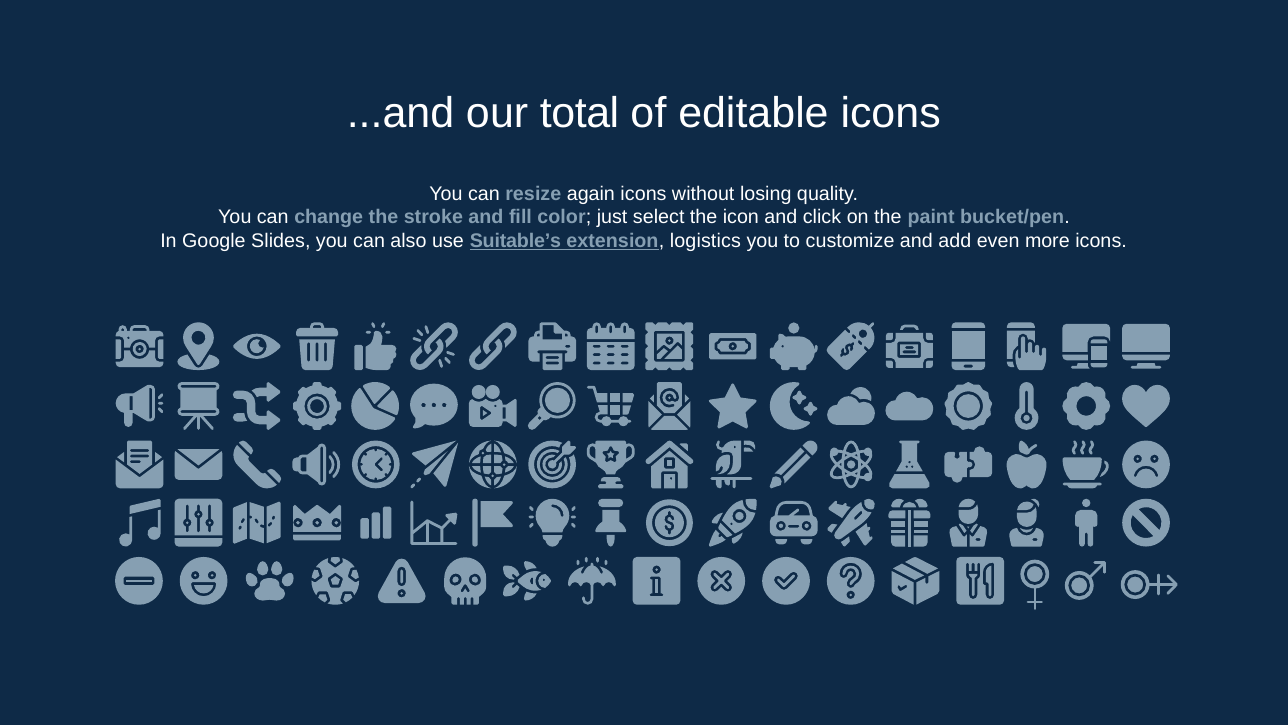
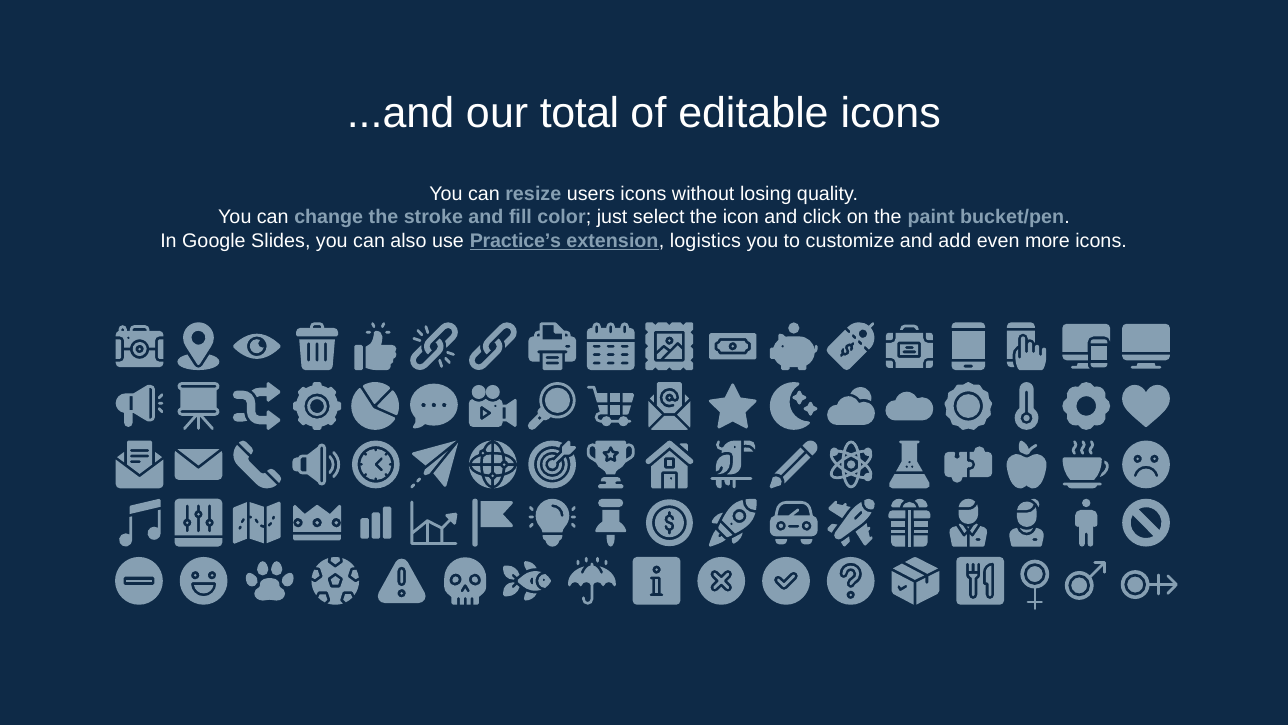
again: again -> users (591, 193)
Suitable’s: Suitable’s -> Practice’s (515, 241)
